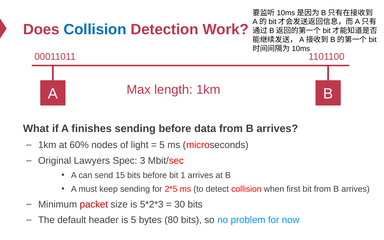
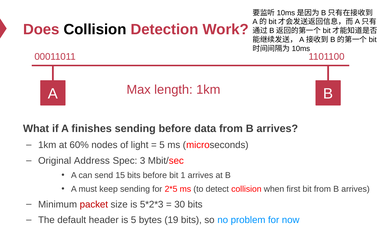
Collision colour: blue -> black (95, 30)
Lawyers: Lawyers -> Address (92, 161)
80: 80 -> 19 (171, 220)
